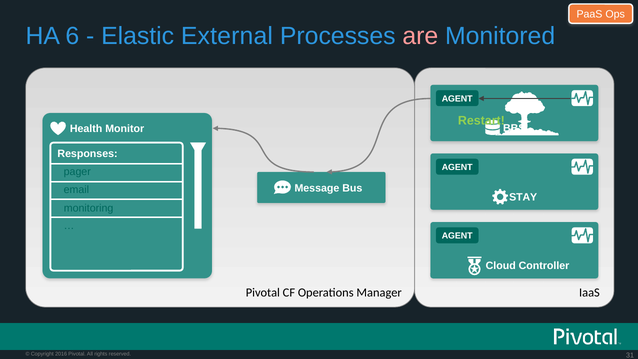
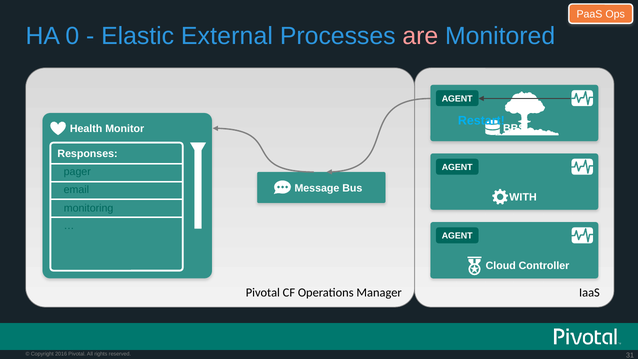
6: 6 -> 0 (72, 36)
Restart colour: light green -> light blue (481, 121)
STAY: STAY -> WITH (523, 197)
